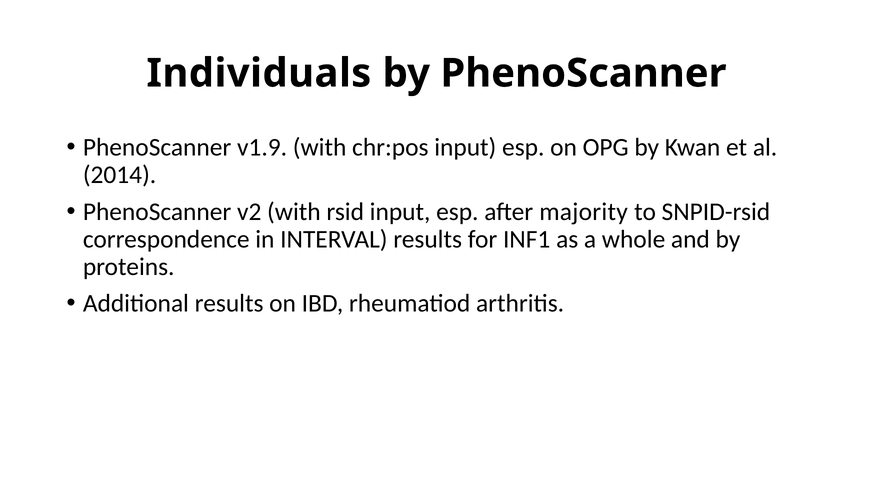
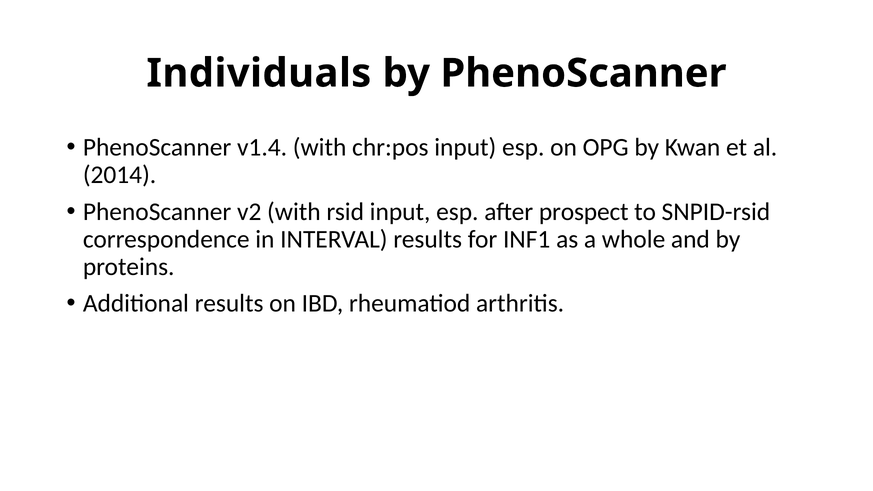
v1.9: v1.9 -> v1.4 (262, 148)
majority: majority -> prospect (584, 212)
